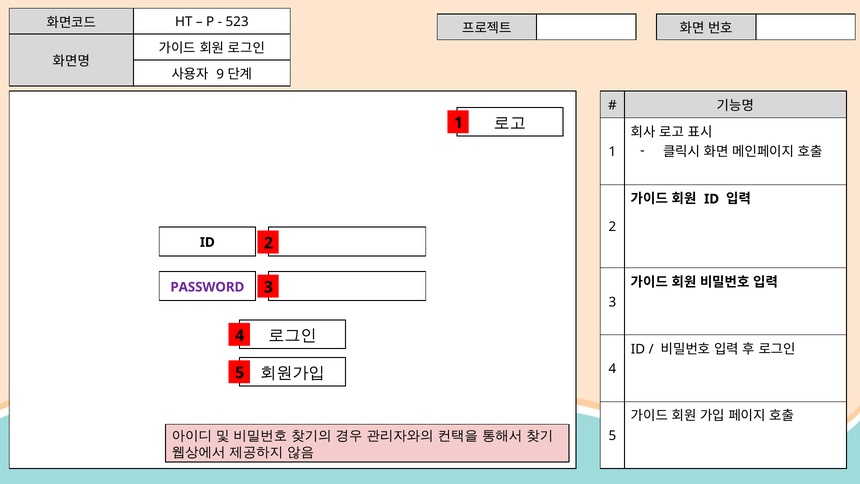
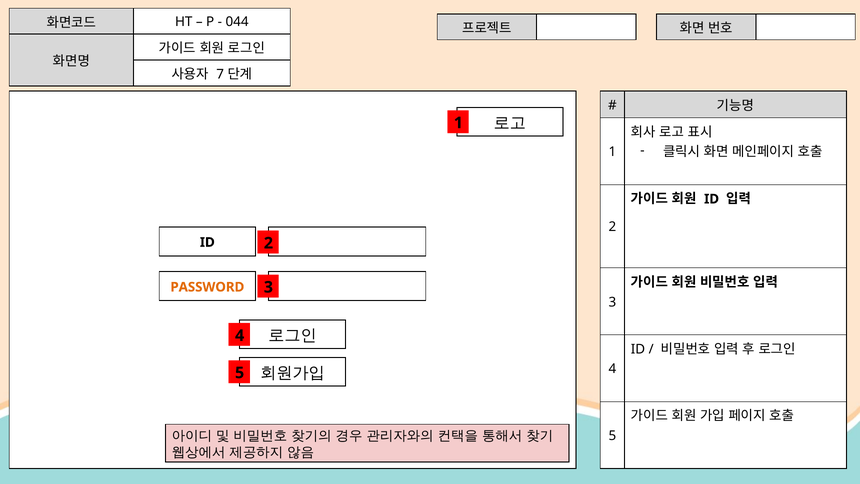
523: 523 -> 044 (237, 22)
9: 9 -> 7 (220, 74)
PASSWORD colour: purple -> orange (207, 287)
